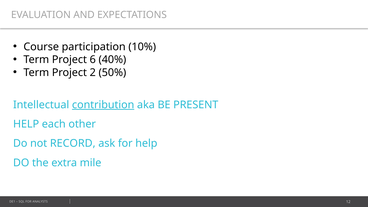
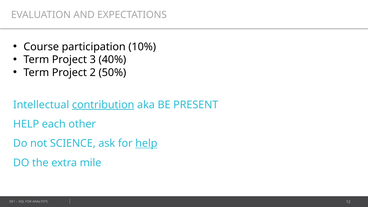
6: 6 -> 3 (93, 60)
RECORD: RECORD -> SCIENCE (73, 143)
help underline: none -> present (146, 143)
